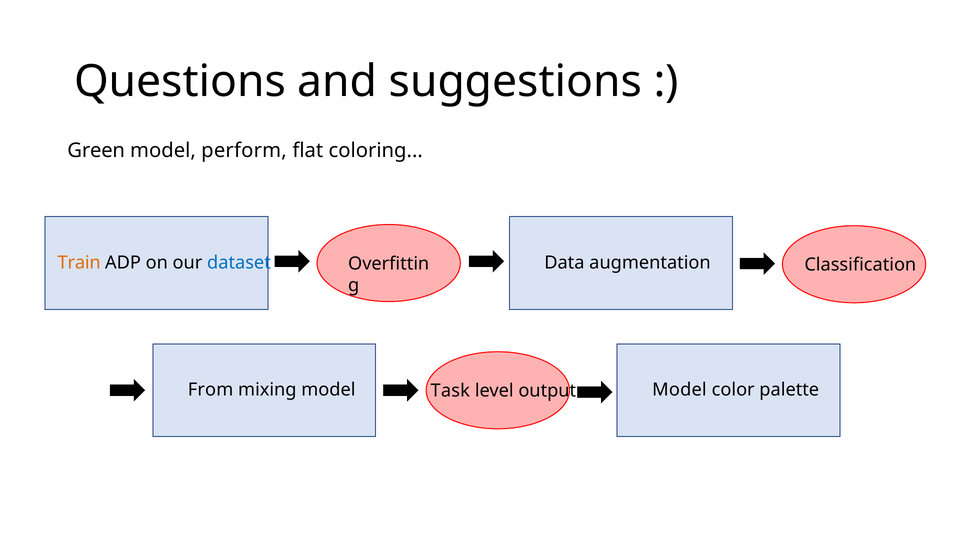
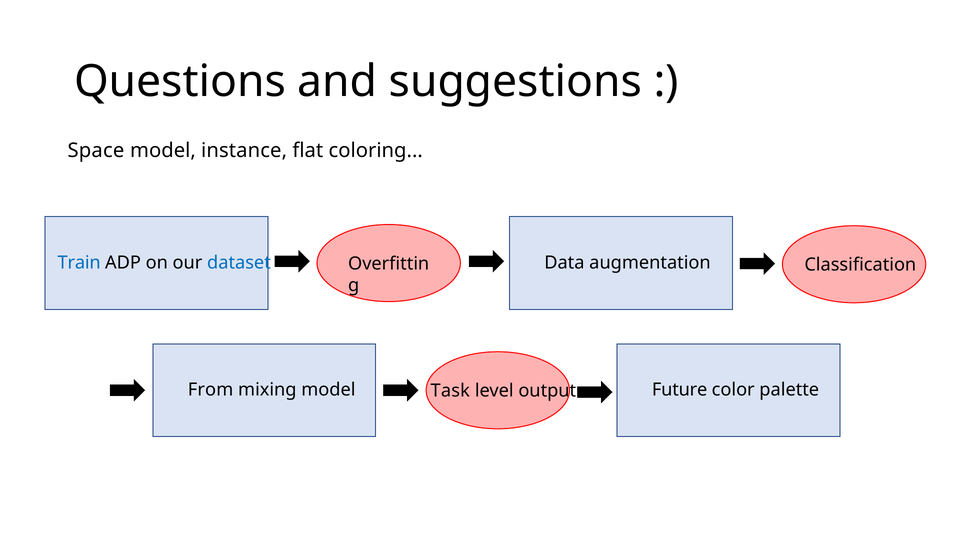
Green: Green -> Space (96, 151)
perform: perform -> instance (244, 151)
Train colour: orange -> blue (79, 263)
output Model: Model -> Future (680, 390)
